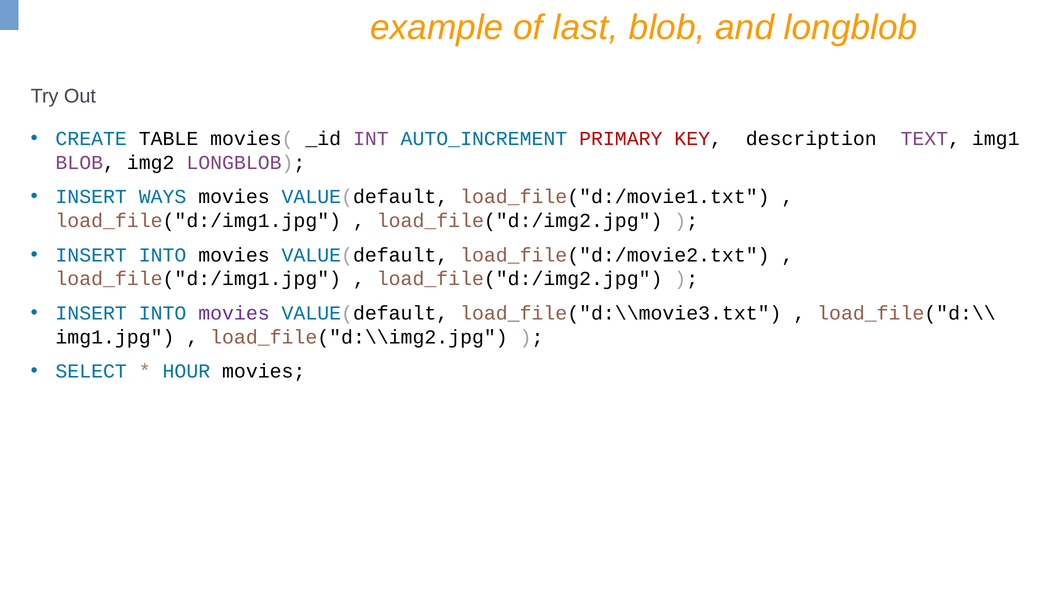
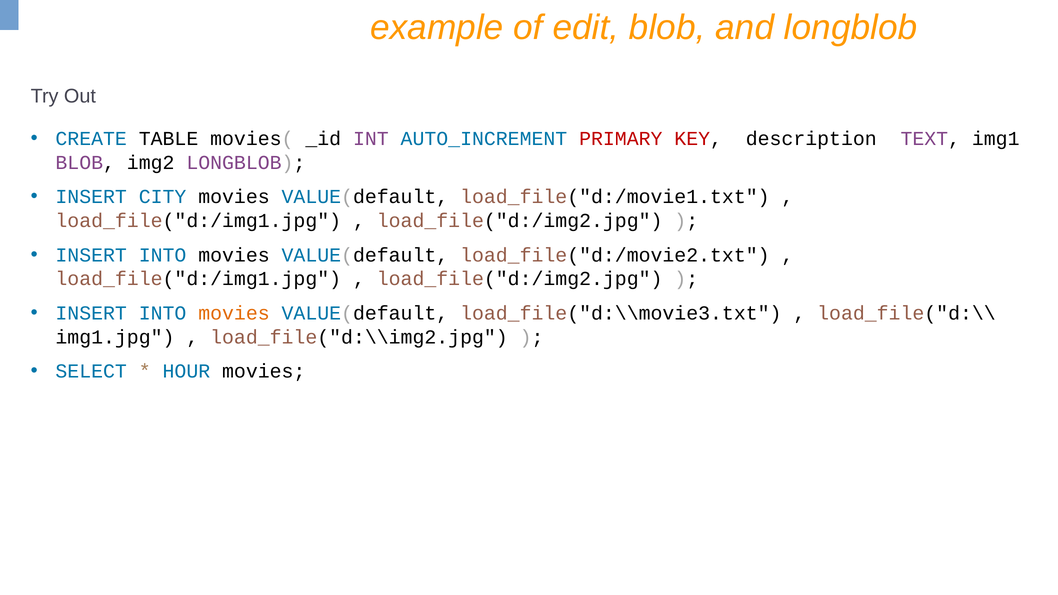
last: last -> edit (586, 28)
WAYS: WAYS -> CITY (163, 197)
movies colour: purple -> orange (234, 313)
